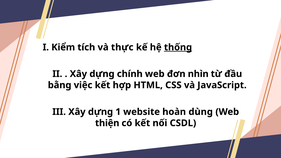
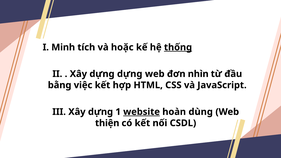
Kiểm: Kiểm -> Minh (63, 47)
thực: thực -> hoặc (122, 47)
dựng chính: chính -> dựng (130, 74)
website underline: none -> present (142, 112)
